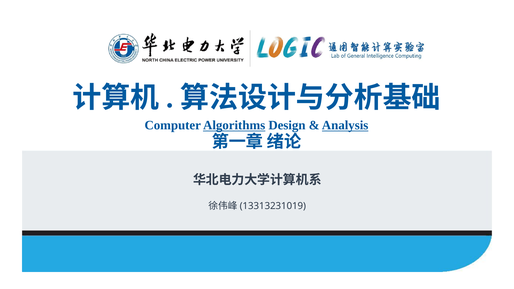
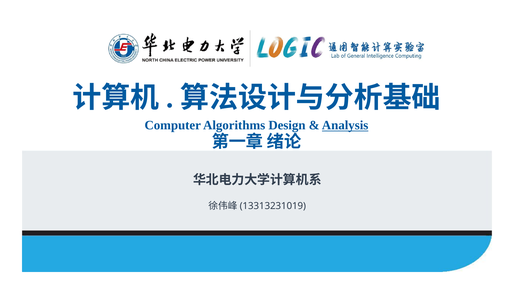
Algorithms underline: present -> none (234, 125)
